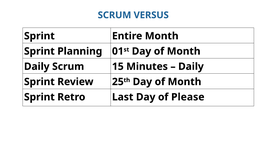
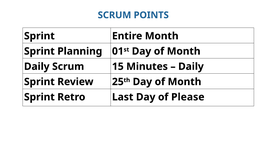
VERSUS: VERSUS -> POINTS (151, 15)
